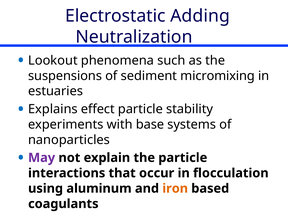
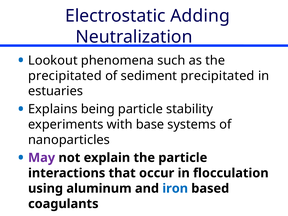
suspensions: suspensions -> precipitated (65, 76)
sediment micromixing: micromixing -> precipitated (217, 76)
effect: effect -> being (98, 109)
iron colour: orange -> blue (175, 188)
